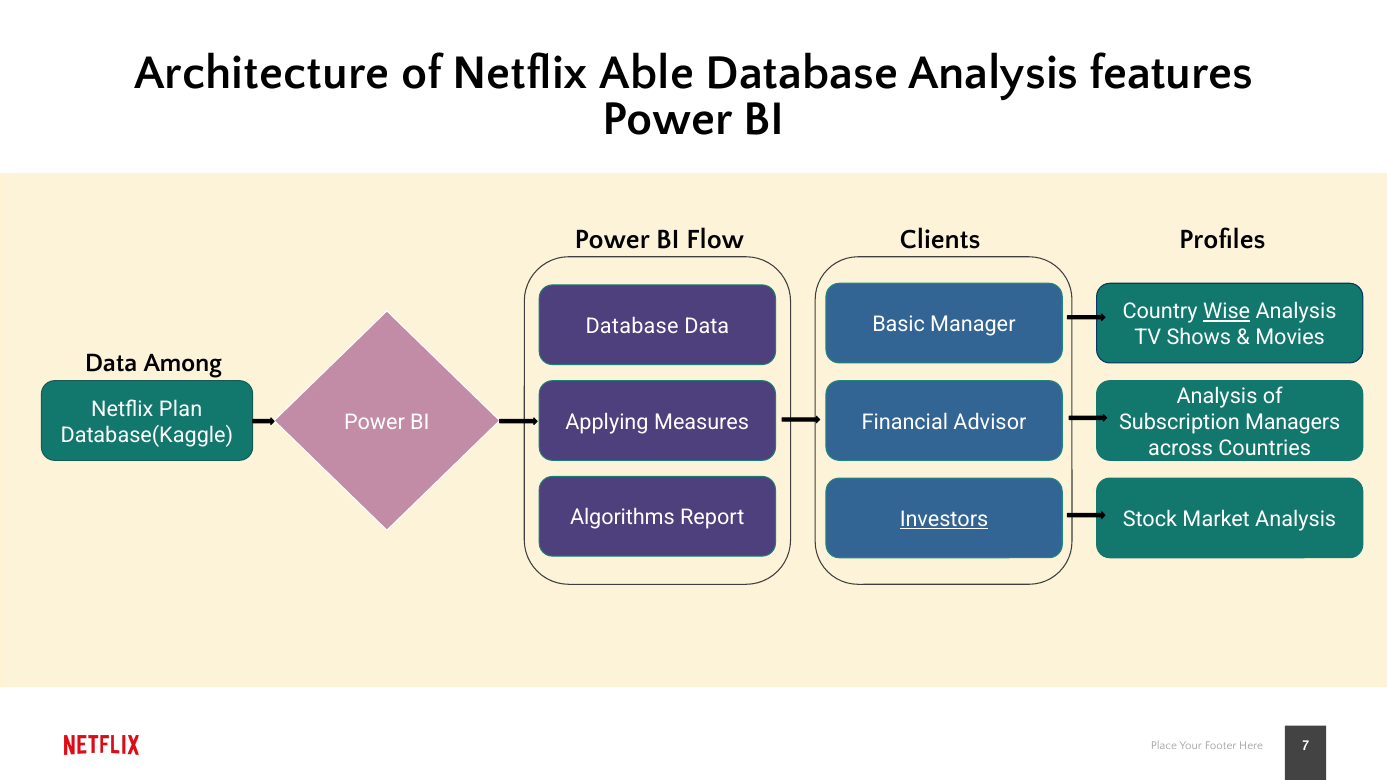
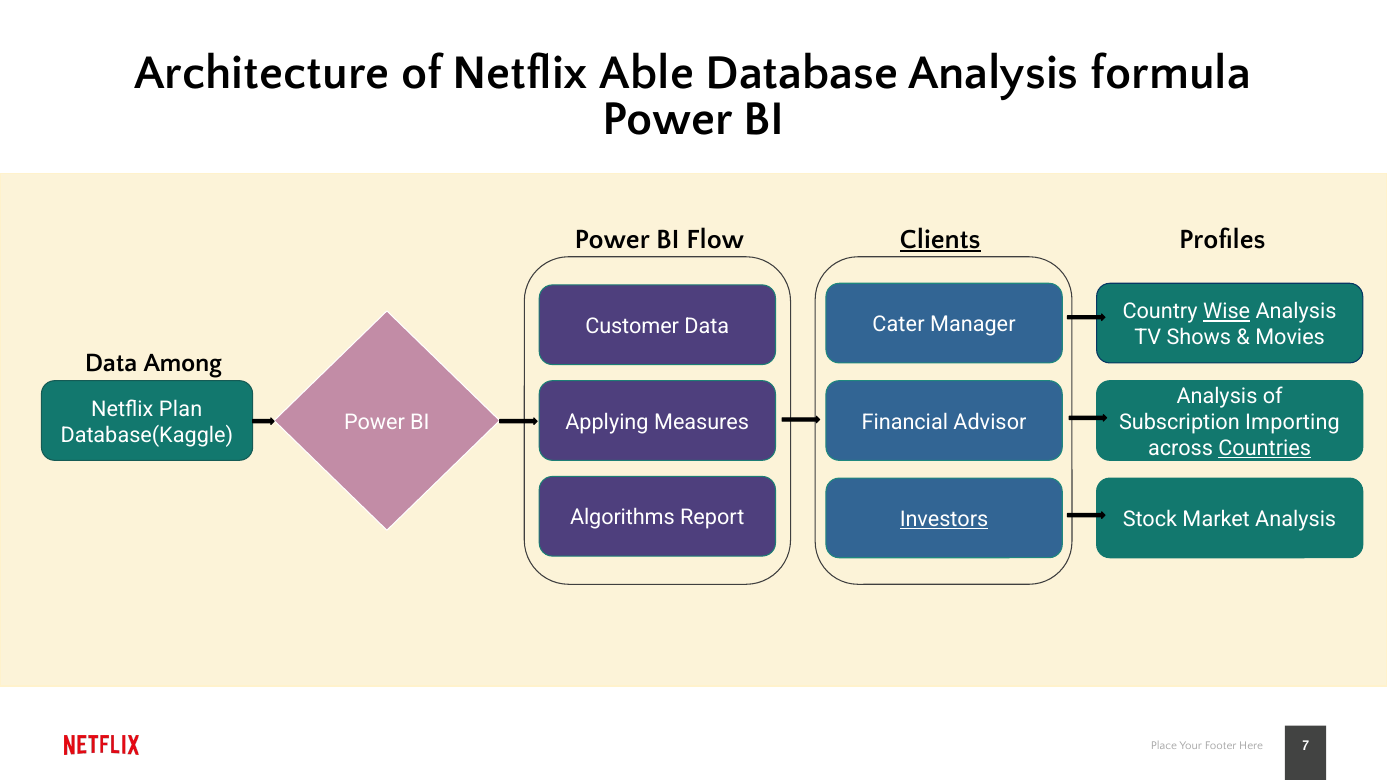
features: features -> formula (1171, 73)
Clients underline: none -> present (940, 239)
Basic: Basic -> Cater (899, 325)
Database: Database -> Customer (632, 326)
Managers: Managers -> Importing (1293, 422)
Countries underline: none -> present (1265, 448)
